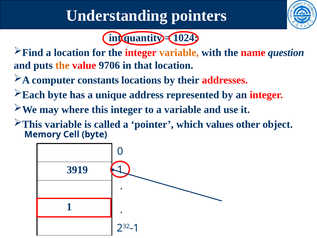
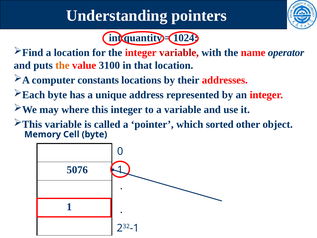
variable colour: orange -> red (179, 53)
question: question -> operator (286, 53)
9706: 9706 -> 3100 (109, 65)
values: values -> sorted (220, 124)
3919: 3919 -> 5076 (77, 170)
